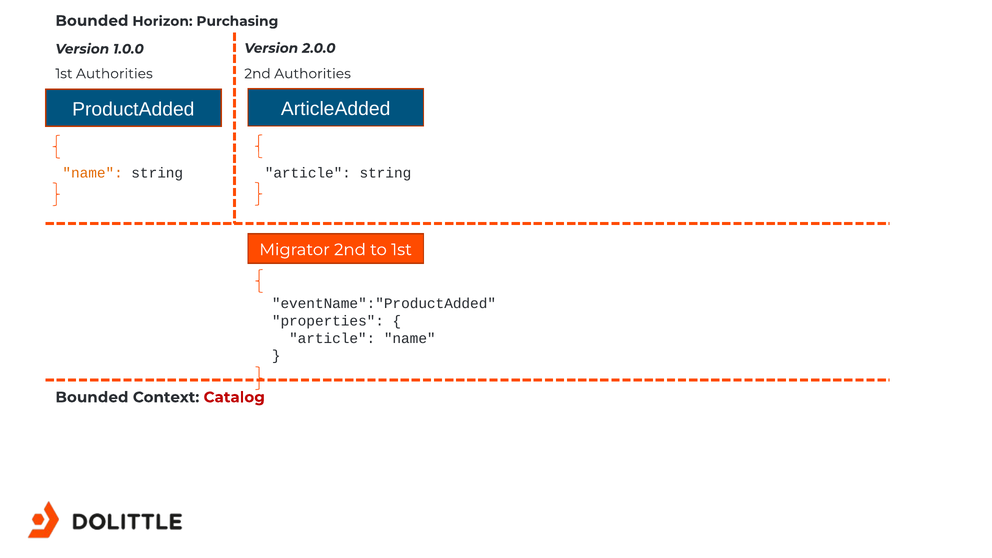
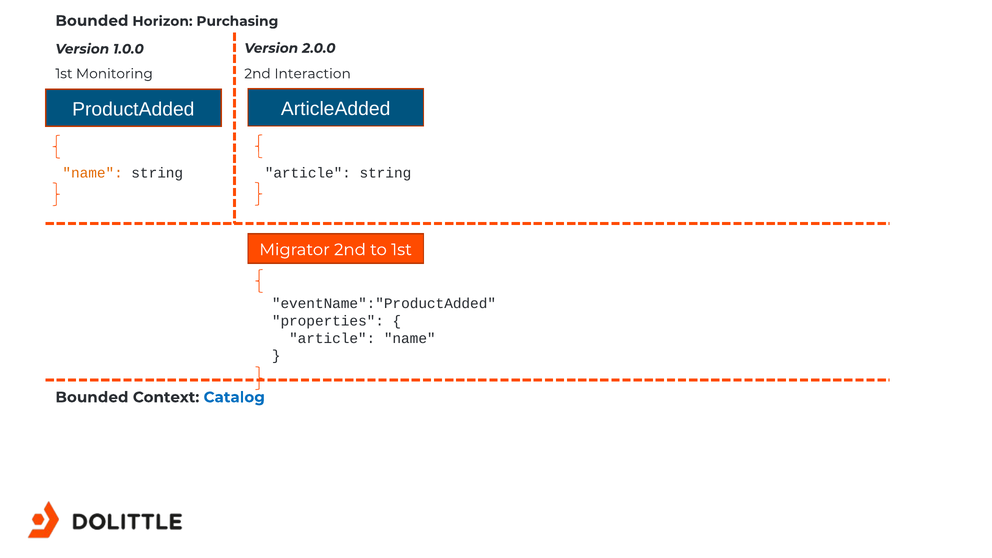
1st Authorities: Authorities -> Monitoring (114, 74)
2nd Authorities: Authorities -> Interaction (313, 74)
Catalog colour: red -> blue (234, 397)
